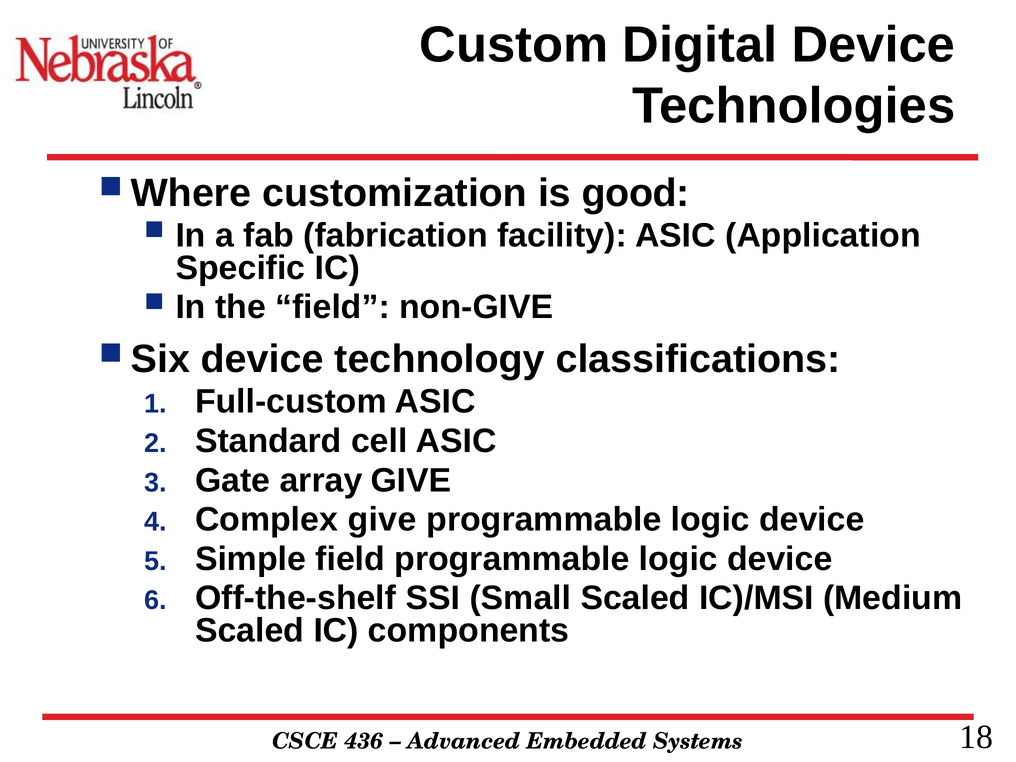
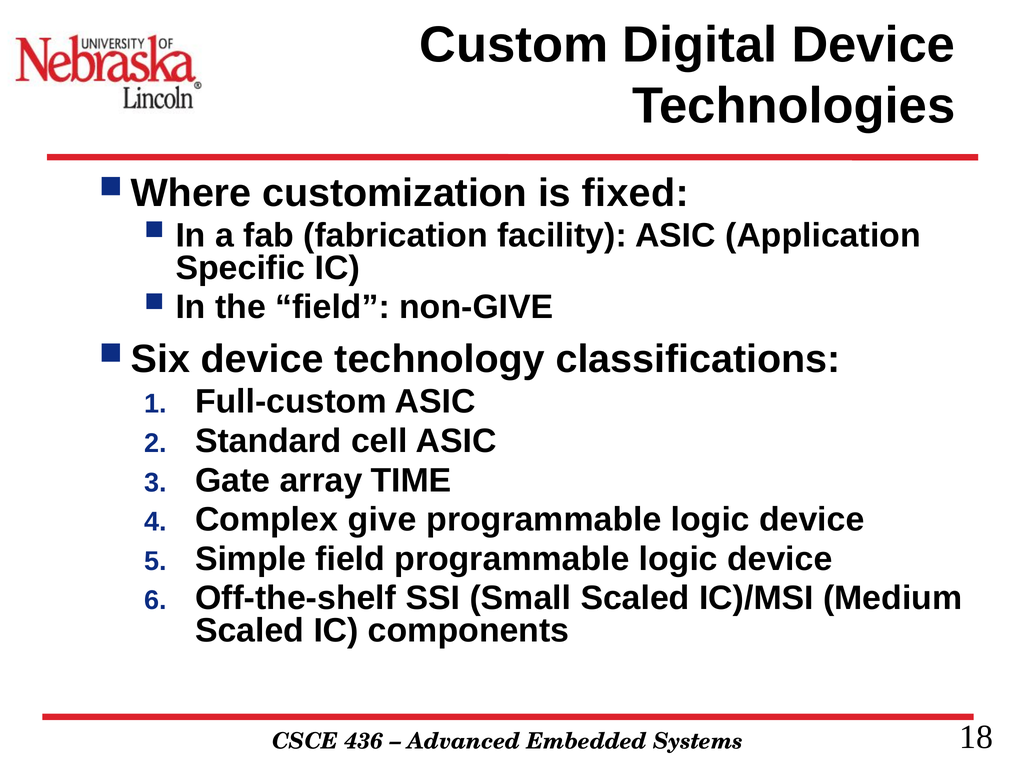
good: good -> fixed (635, 193)
array GIVE: GIVE -> TIME (411, 480)
